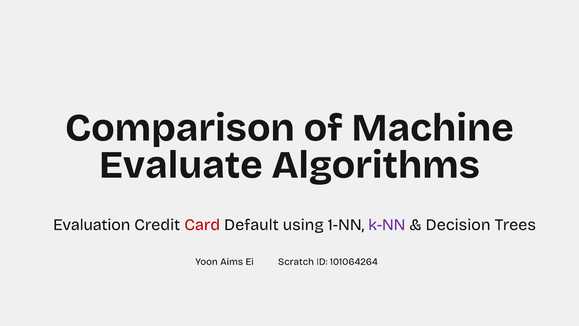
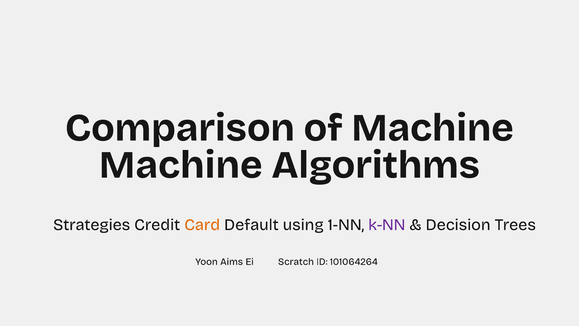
Evaluate: Evaluate -> Machine (181, 165)
Evaluation: Evaluation -> Strategies (92, 225)
Card colour: red -> orange (202, 225)
